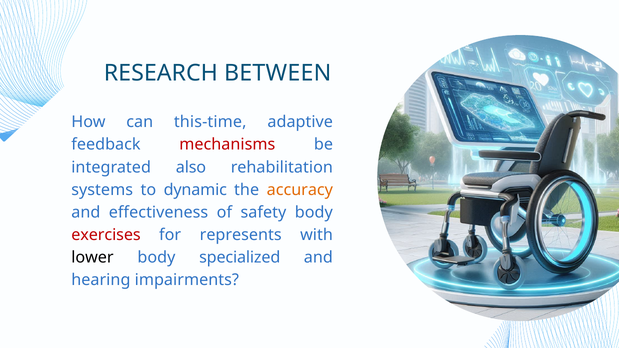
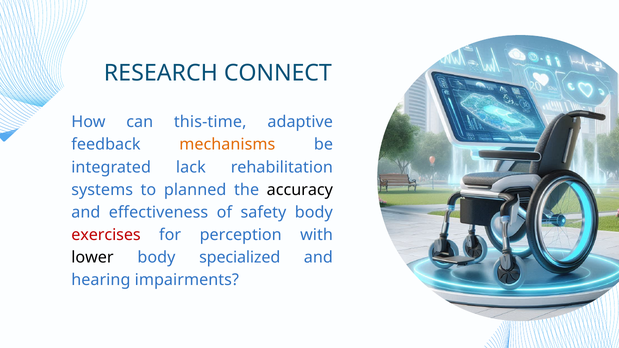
BETWEEN: BETWEEN -> CONNECT (278, 73)
mechanisms colour: red -> orange (227, 145)
also: also -> lack (191, 167)
dynamic: dynamic -> planned (195, 190)
accuracy colour: orange -> black (300, 190)
represents: represents -> perception (241, 235)
